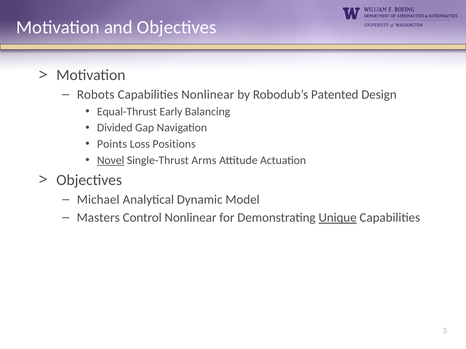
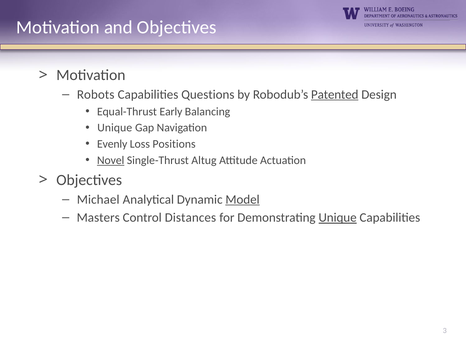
Capabilities Nonlinear: Nonlinear -> Questions (208, 95)
Patented underline: none -> present (335, 95)
Divided: Divided -> Unique (115, 128)
Points: Points -> Evenly (112, 144)
Arms: Arms -> Altug (204, 161)
Model underline: none -> present (243, 200)
Control Nonlinear: Nonlinear -> Distances (190, 218)
